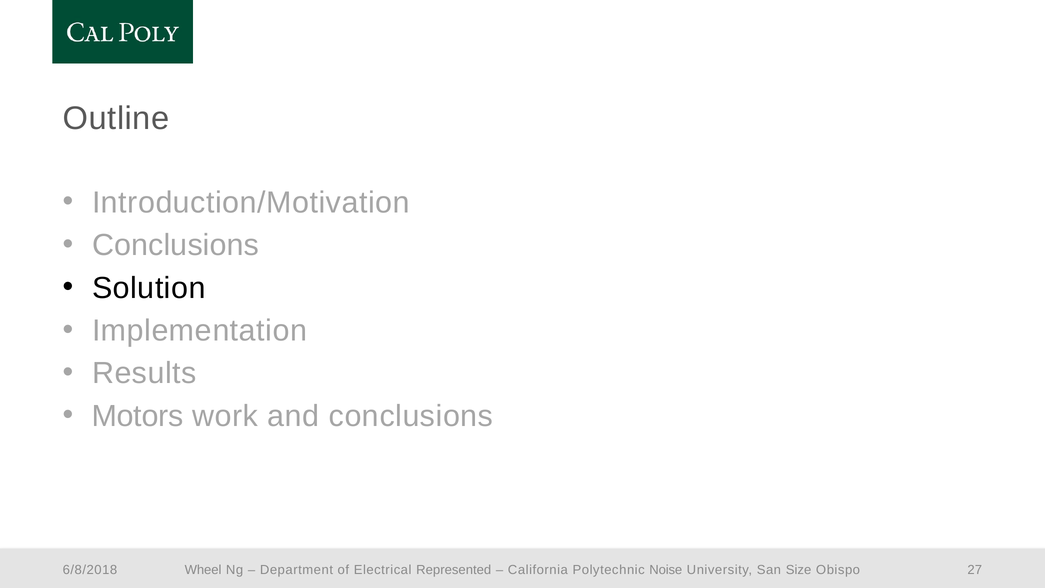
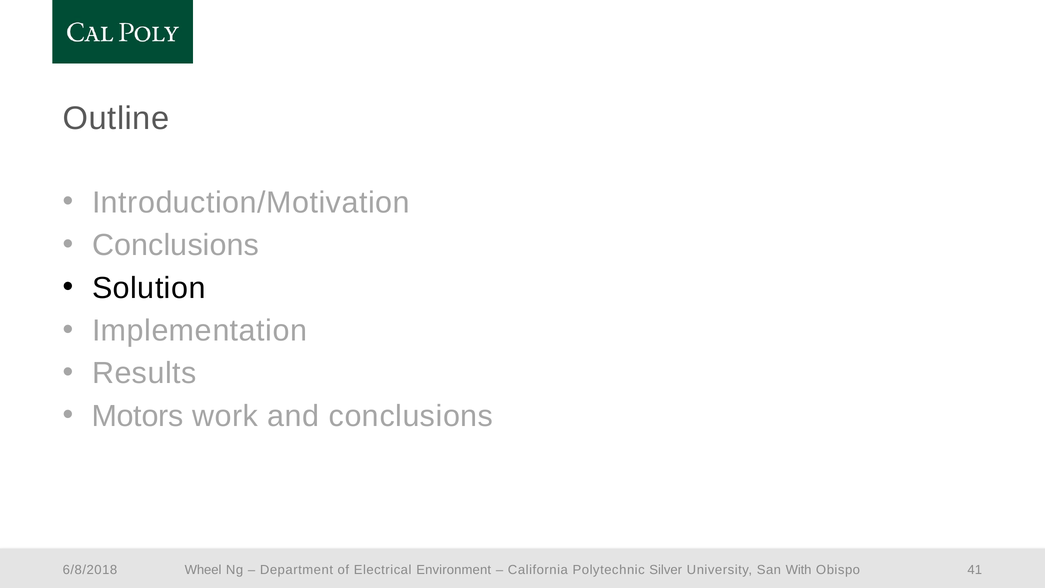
Represented: Represented -> Environment (454, 570)
Noise: Noise -> Silver (666, 570)
Size: Size -> With (799, 570)
27: 27 -> 41 (975, 570)
